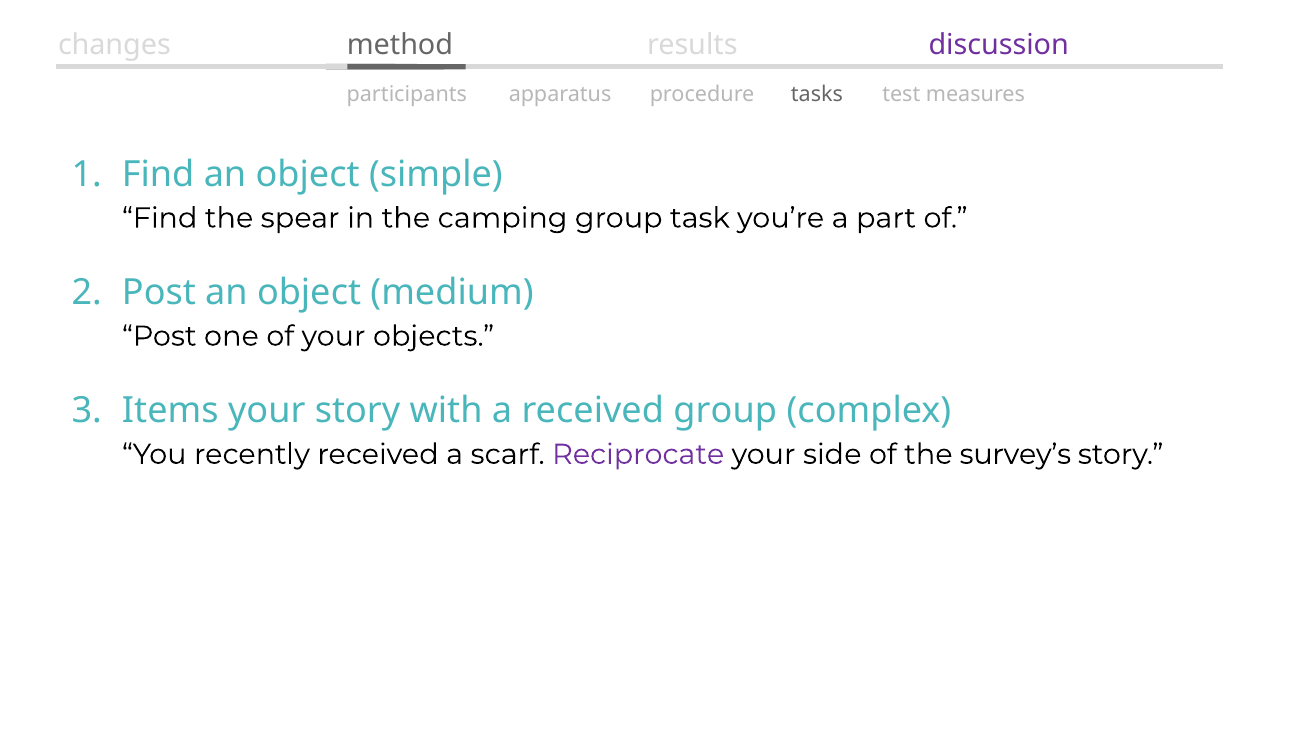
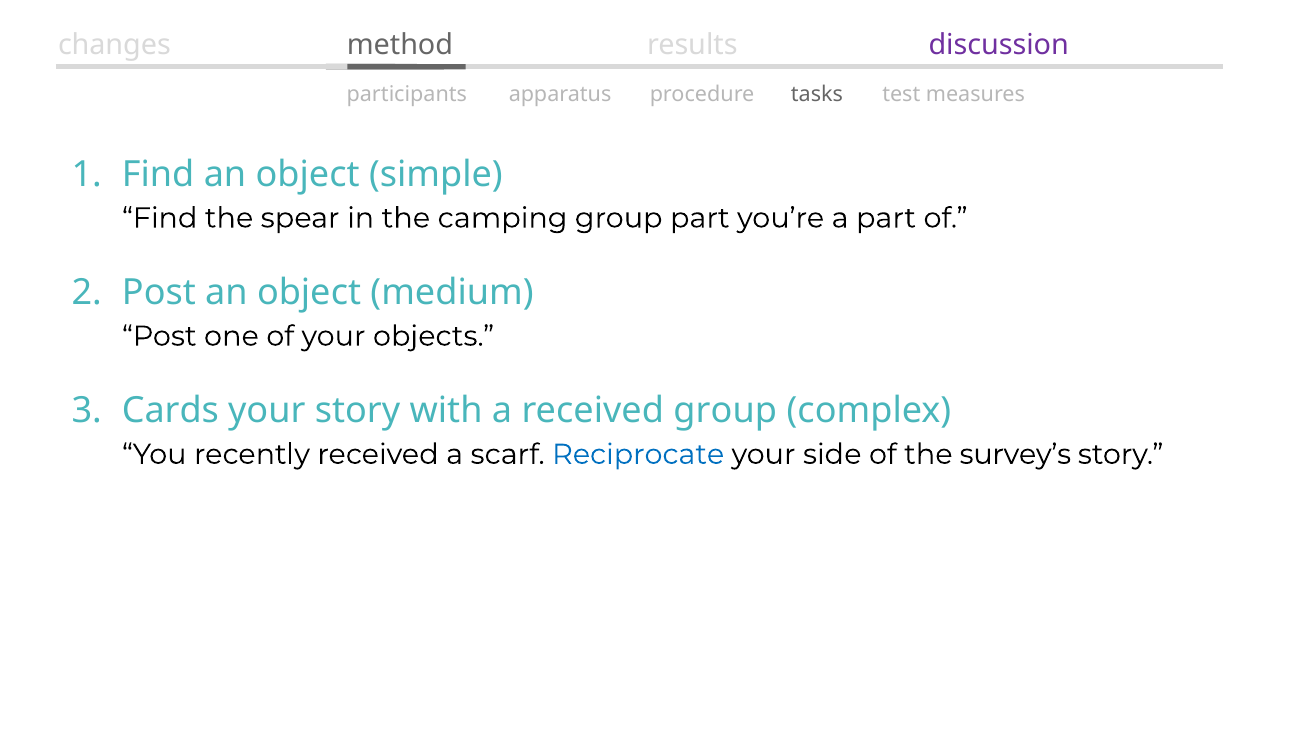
group task: task -> part (700, 218)
Items: Items -> Cards (170, 411)
Reciprocate colour: purple -> blue (638, 454)
